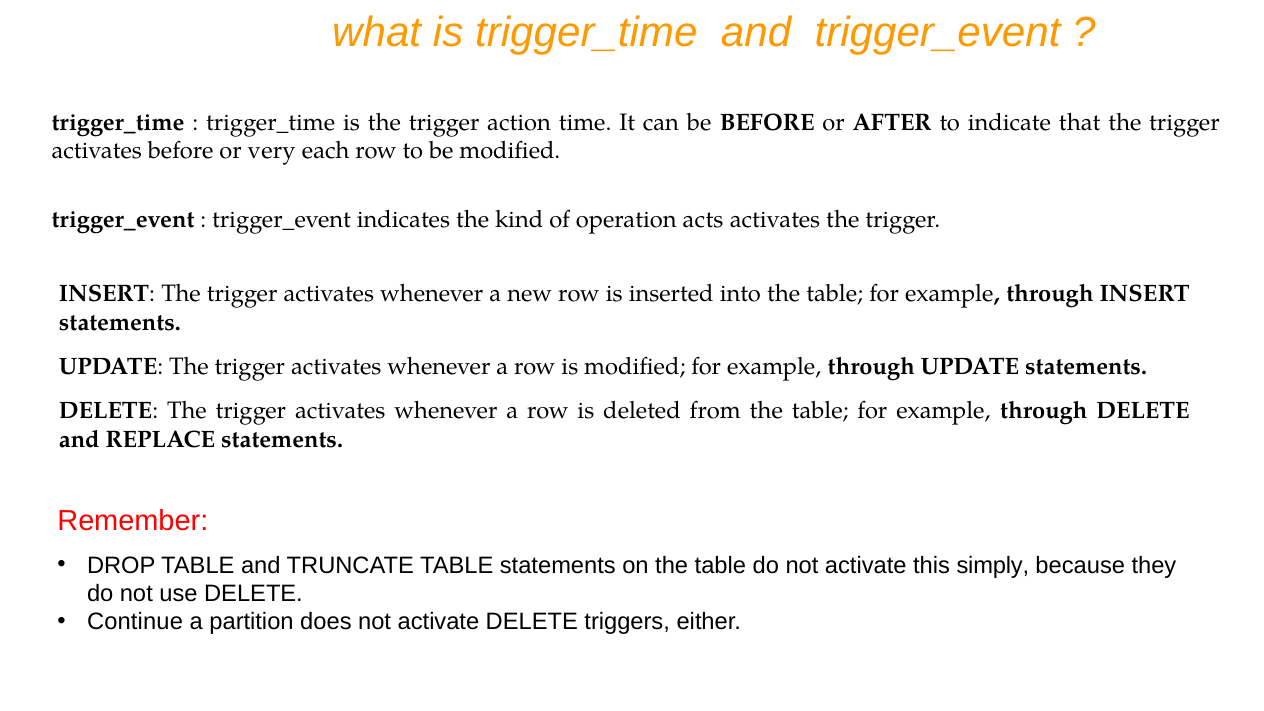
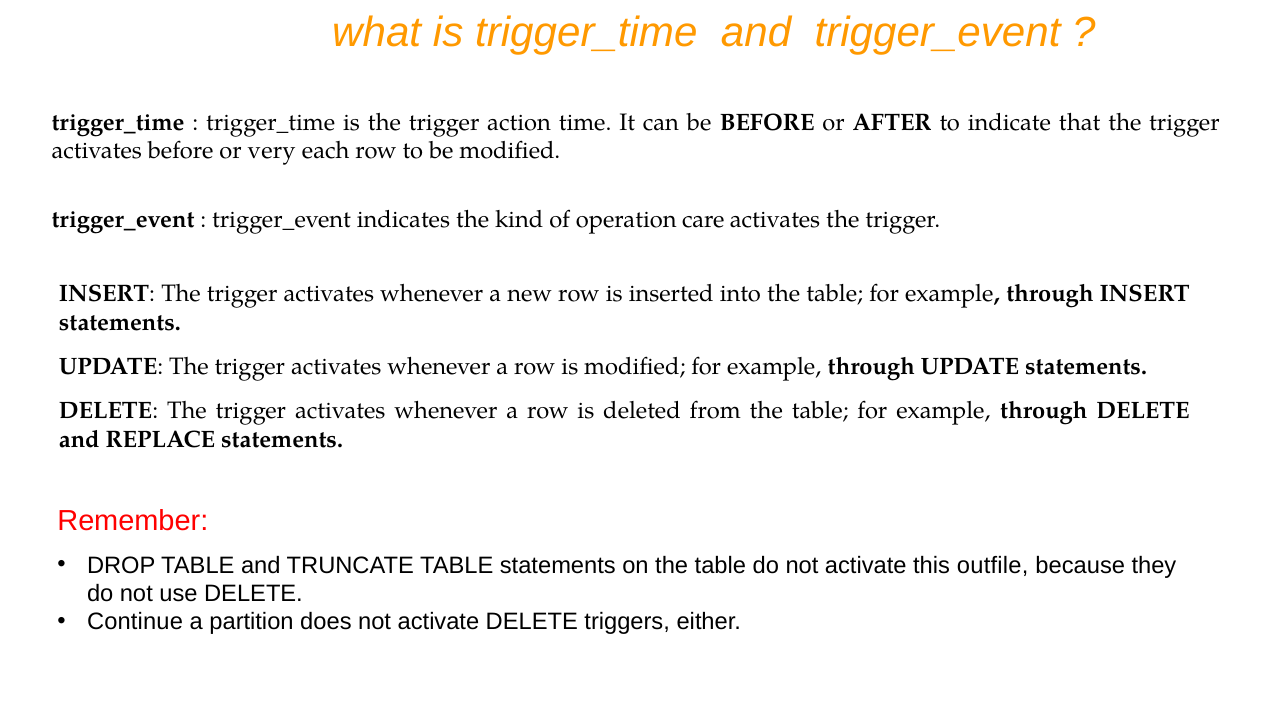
acts: acts -> care (703, 219)
simply: simply -> outfile (993, 565)
